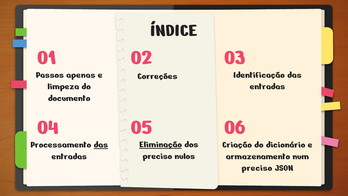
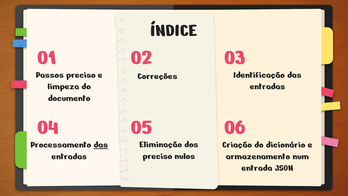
Passos apenas: apenas -> preciso (81, 75)
Eliminação underline: present -> none (161, 144)
preciso: preciso -> entrada (257, 168)
